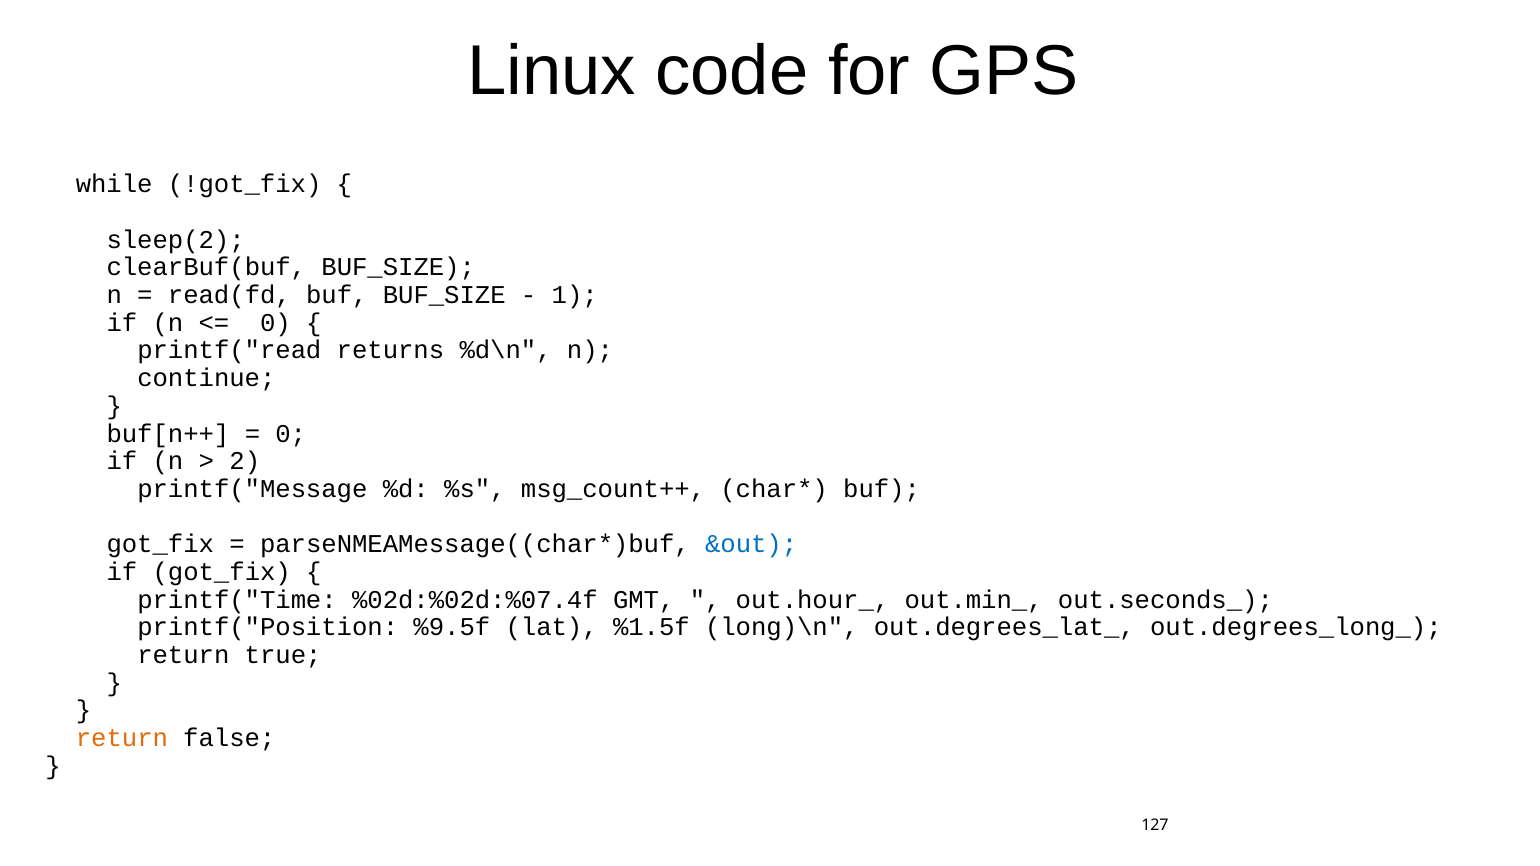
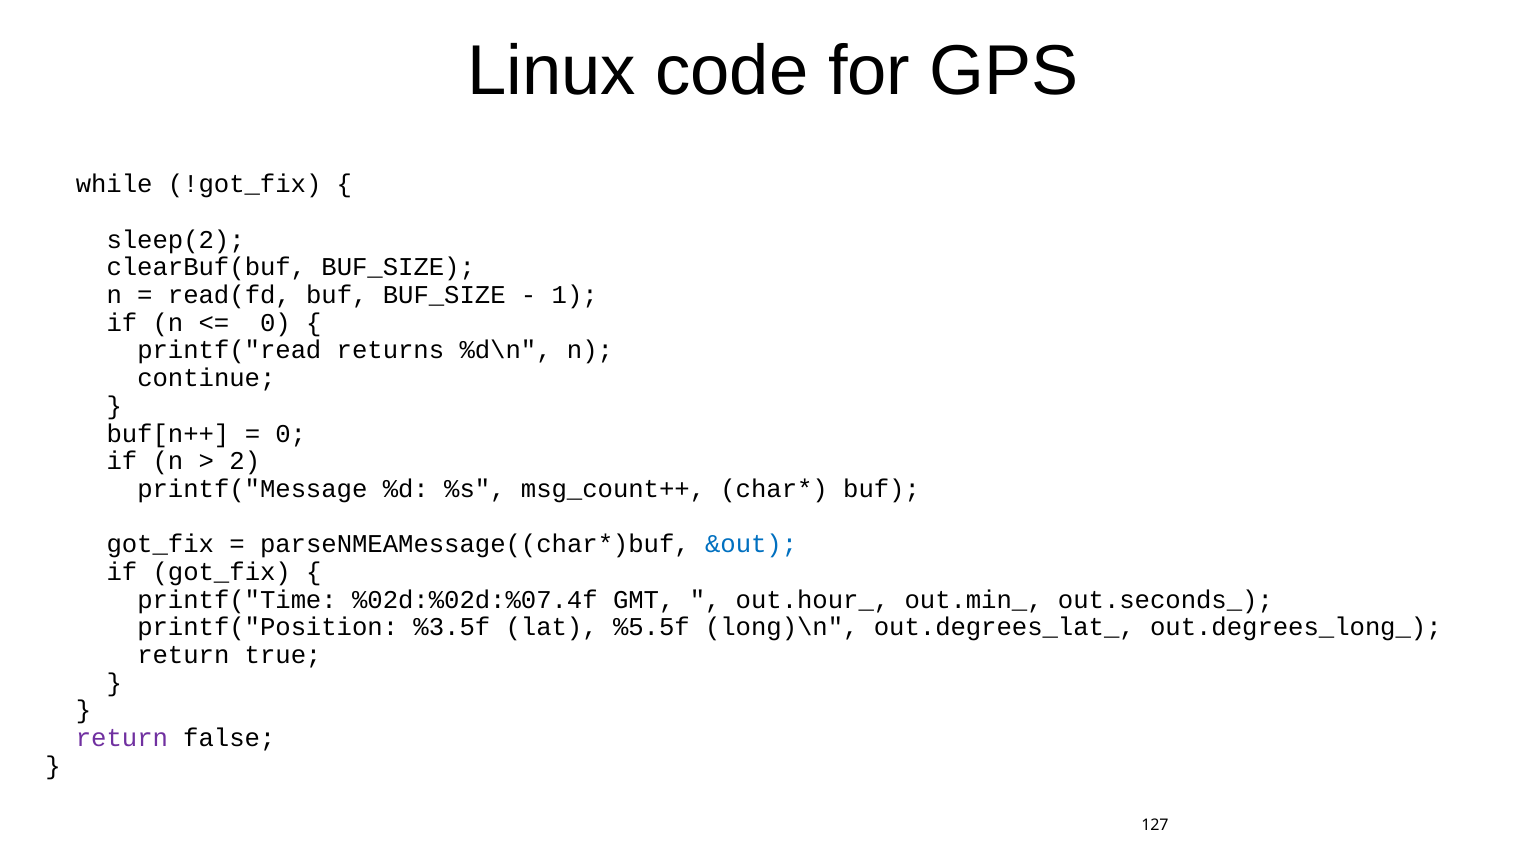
%9.5f: %9.5f -> %3.5f (452, 628)
%1.5f: %1.5f -> %5.5f (651, 628)
return colour: orange -> purple (122, 738)
